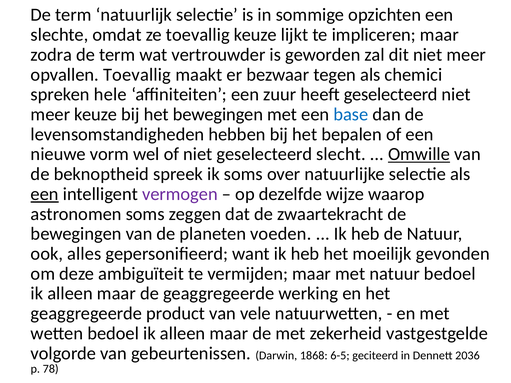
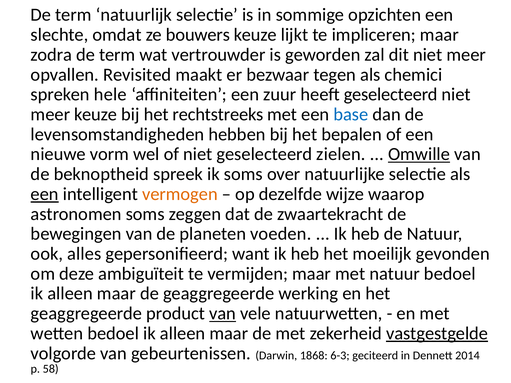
ze toevallig: toevallig -> bouwers (198, 35)
opvallen Toevallig: Toevallig -> Revisited (137, 75)
het bewegingen: bewegingen -> rechtstreeks (218, 115)
slecht: slecht -> zielen (341, 154)
vermogen colour: purple -> orange (180, 194)
van underline: none -> present (223, 314)
vastgestgelde underline: none -> present (437, 334)
6-5: 6-5 -> 6-3 (340, 356)
2036: 2036 -> 2014 (467, 356)
78: 78 -> 58 (51, 369)
